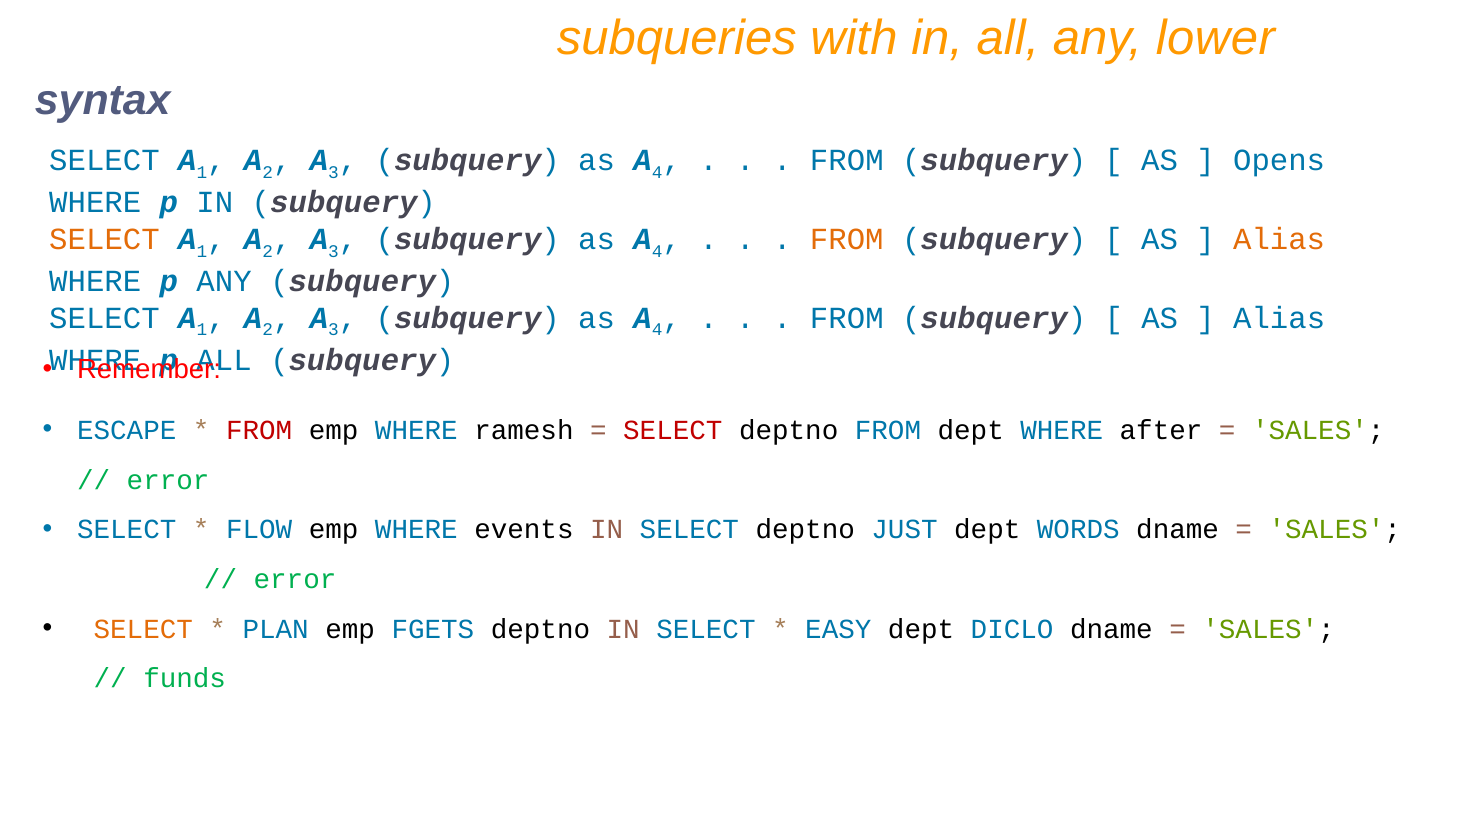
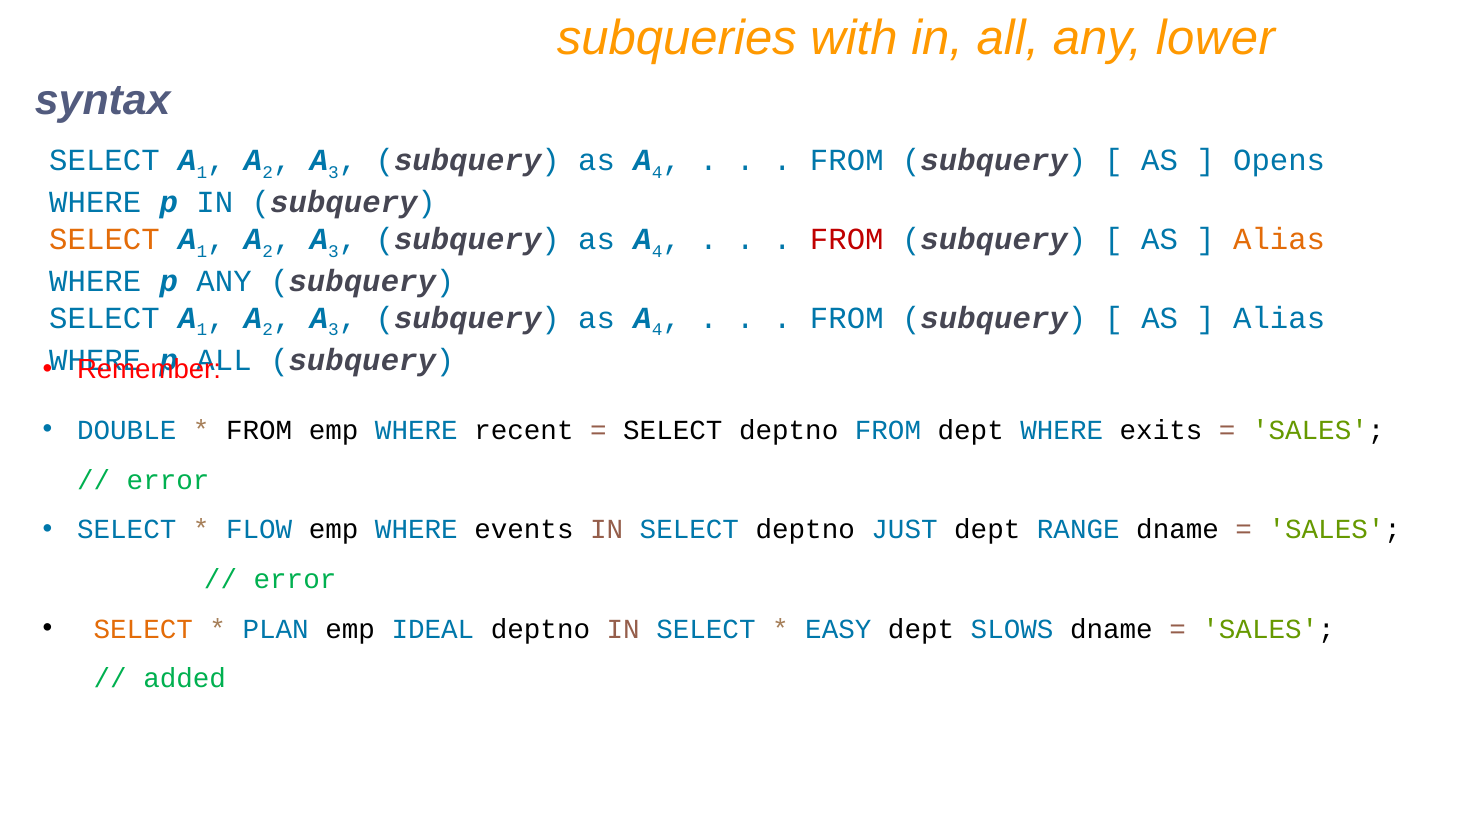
FROM colour: orange -> red (847, 239)
ESCAPE: ESCAPE -> DOUBLE (127, 430)
FROM colour: red -> black (259, 430)
ramesh: ramesh -> recent (524, 430)
SELECT colour: red -> black (673, 430)
after: after -> exits (1161, 430)
WORDS: WORDS -> RANGE (1078, 529)
FGETS: FGETS -> IDEAL (433, 629)
DICLO: DICLO -> SLOWS (1012, 629)
funds: funds -> added (185, 678)
